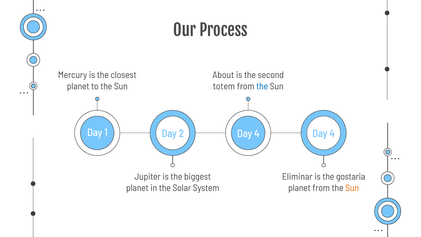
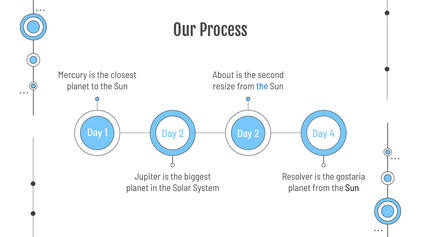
totem: totem -> resize (224, 86)
2 Day 4: 4 -> 2 (257, 134)
Eliminar: Eliminar -> Resolver (297, 177)
Sun colour: orange -> black (352, 188)
